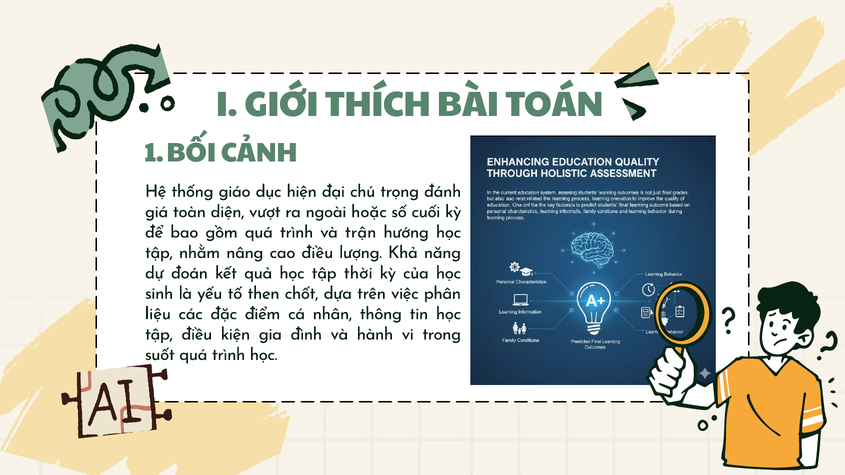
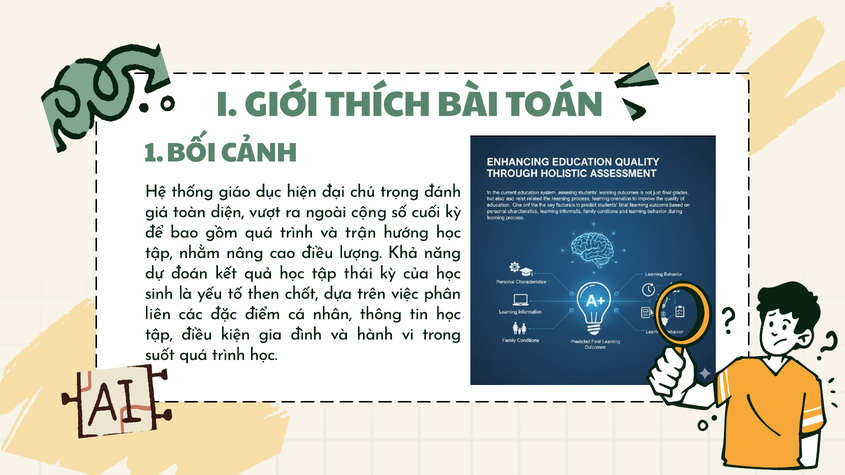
hoặc: hoặc -> cộng (369, 212)
thời: thời -> thái (358, 273)
liệu: liệu -> liên (158, 314)
